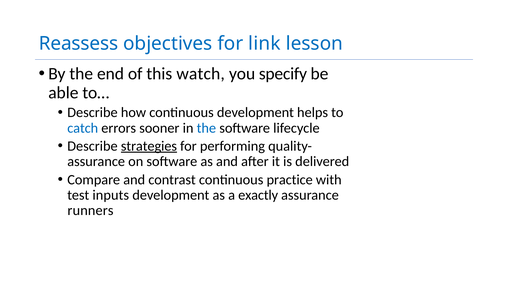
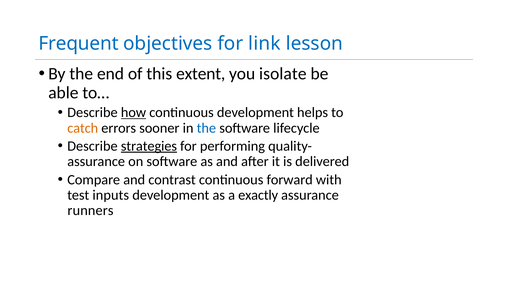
Reassess: Reassess -> Frequent (79, 44)
watch: watch -> extent (201, 74)
specify: specify -> isolate (283, 74)
how underline: none -> present (133, 112)
catch colour: blue -> orange (83, 128)
practice: practice -> forward (290, 179)
